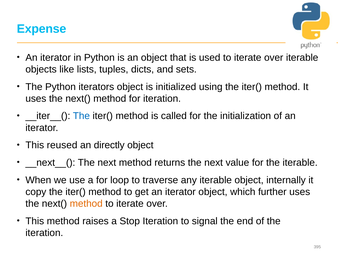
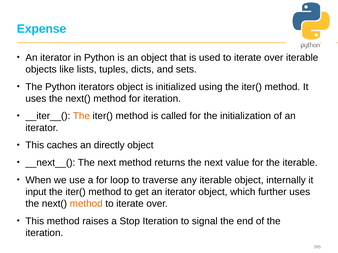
The colour: blue -> orange (81, 116)
reused: reused -> caches (62, 146)
copy: copy -> input (36, 192)
